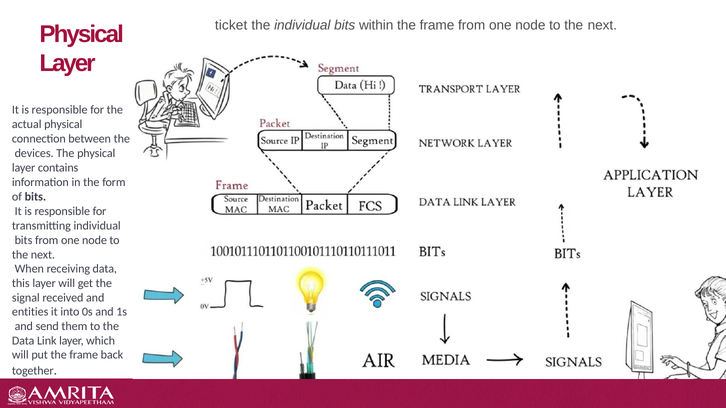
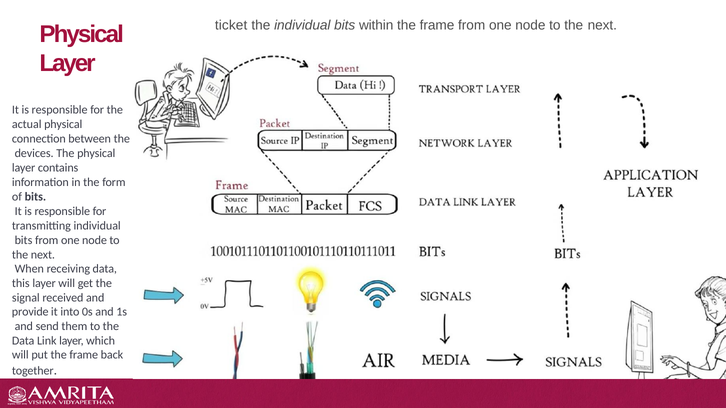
entities: entities -> provide (30, 312)
